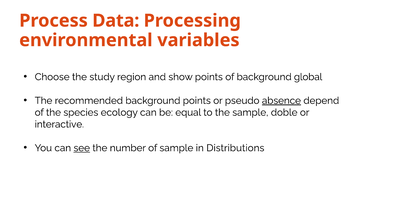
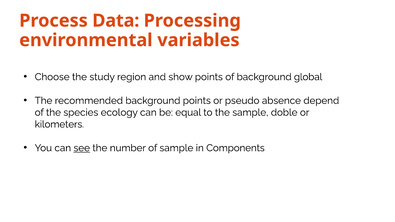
absence underline: present -> none (281, 101)
interactive: interactive -> kilometers (59, 124)
Distributions: Distributions -> Components (235, 148)
